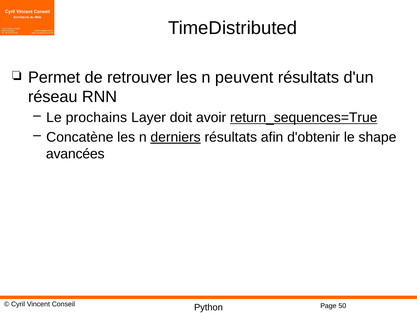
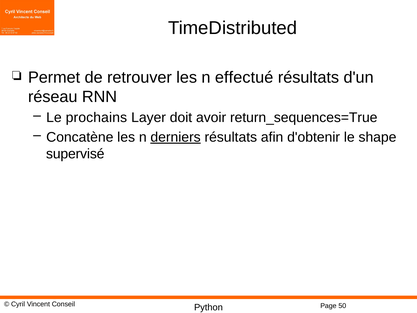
peuvent: peuvent -> effectué (244, 77)
return_sequences=True underline: present -> none (304, 118)
avancées: avancées -> supervisé (75, 154)
